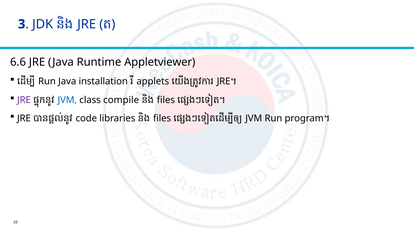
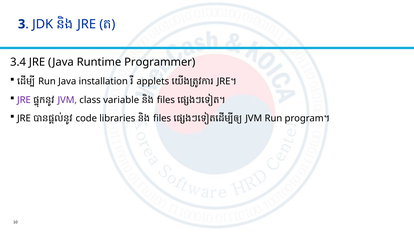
6.6: 6.6 -> 3.4 (18, 62)
Appletviewer: Appletviewer -> Programmer (160, 62)
JVM colour: blue -> purple (67, 100)
compile: compile -> variable (121, 100)
